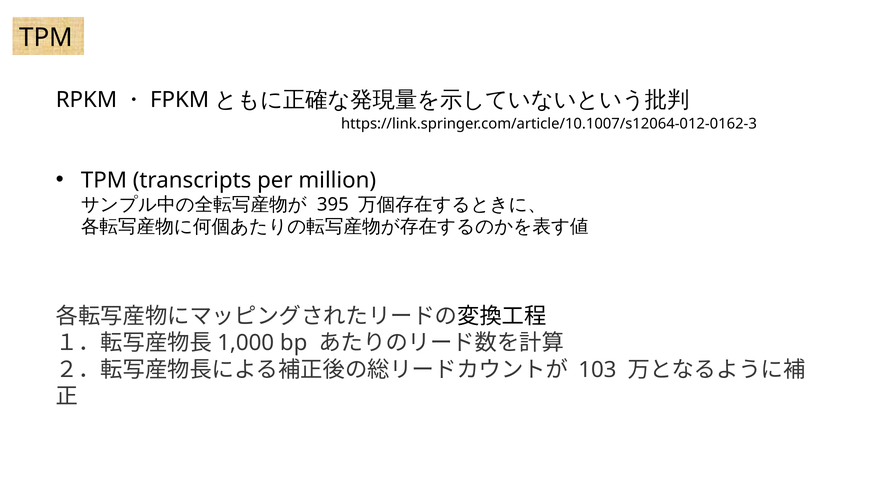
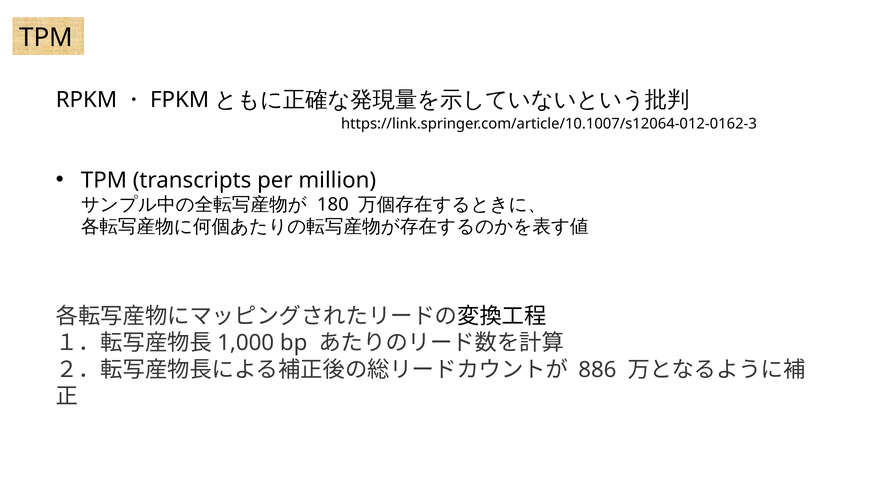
395: 395 -> 180 (333, 204)
103: 103 -> 886 (597, 370)
